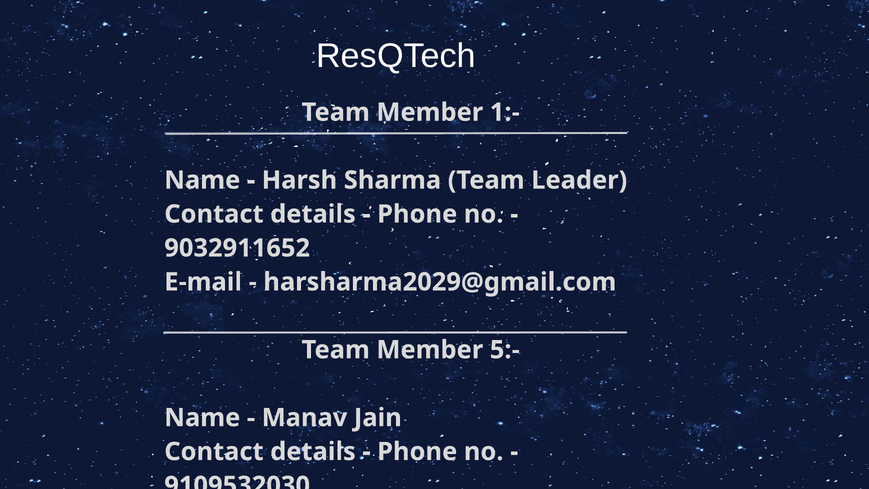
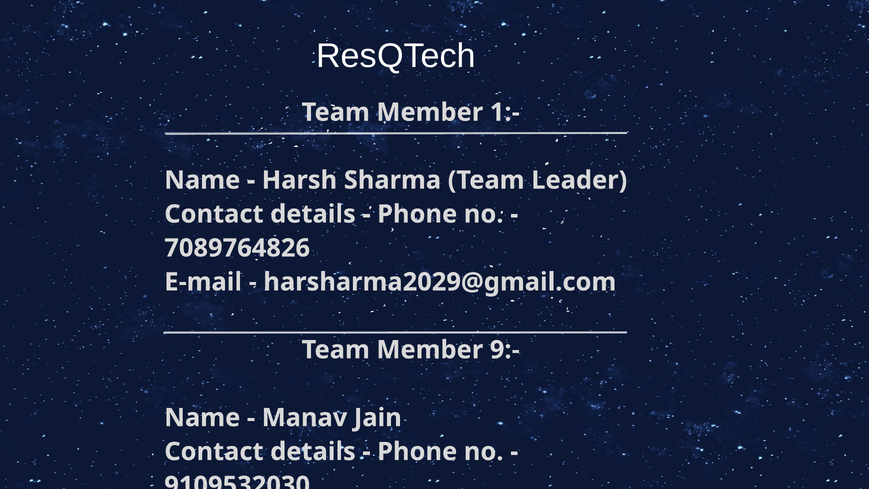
9032911652: 9032911652 -> 7089764826 (237, 248)
5:-: 5:- -> 9:- (505, 350)
